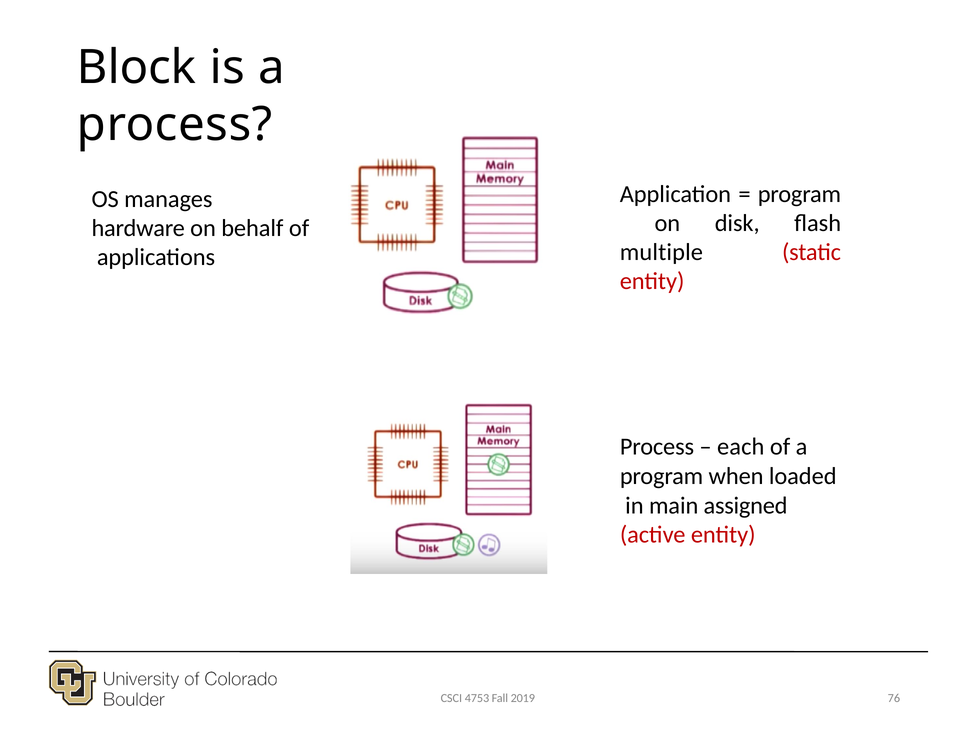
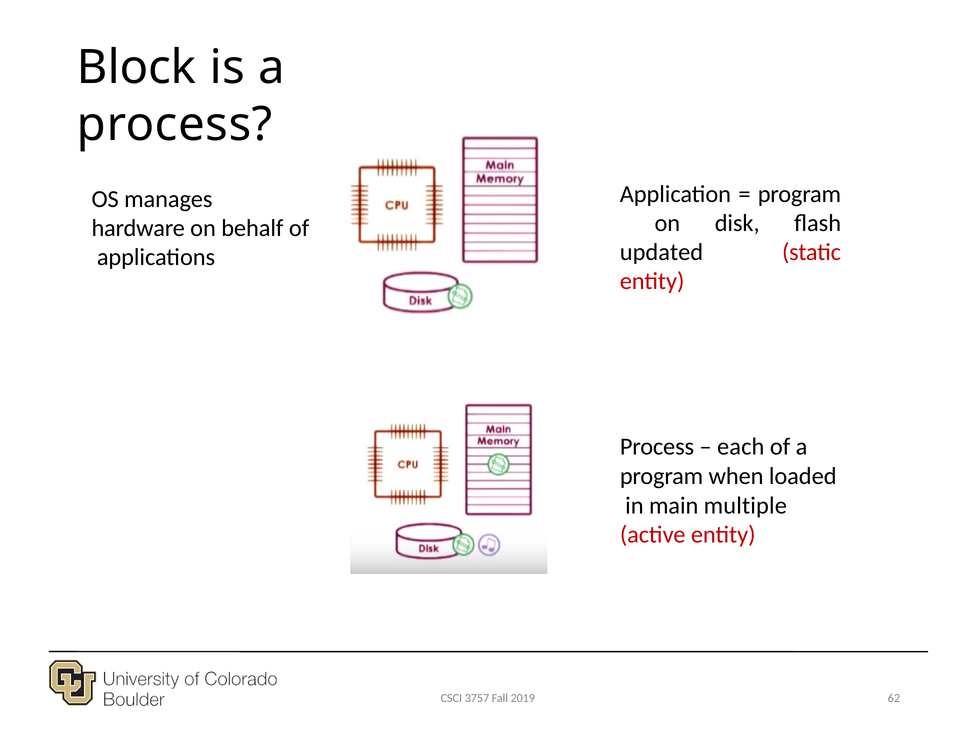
multiple: multiple -> updated (661, 252)
assigned: assigned -> multiple (745, 505)
4753: 4753 -> 3757 (477, 698)
76: 76 -> 62 (894, 698)
